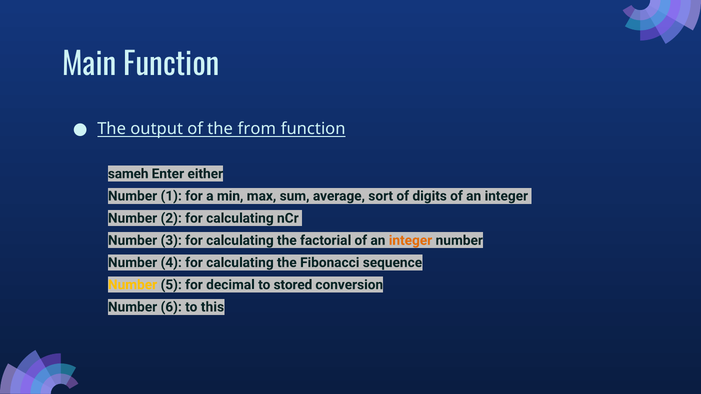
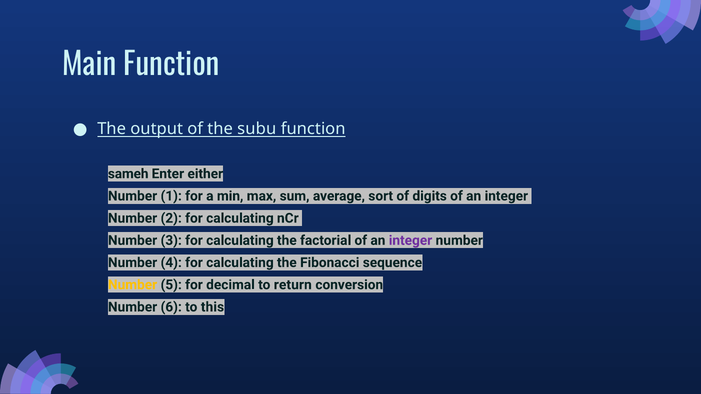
from: from -> subu (257, 129)
integer colour: orange -> purple (410, 241)
stored: stored -> return (293, 285)
